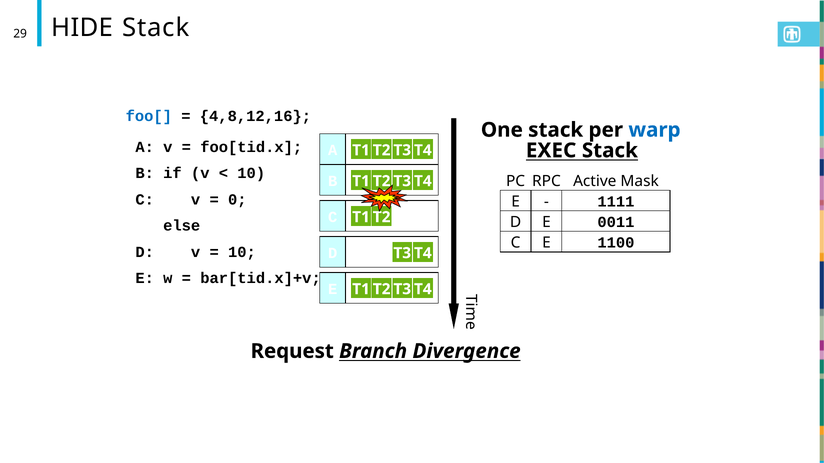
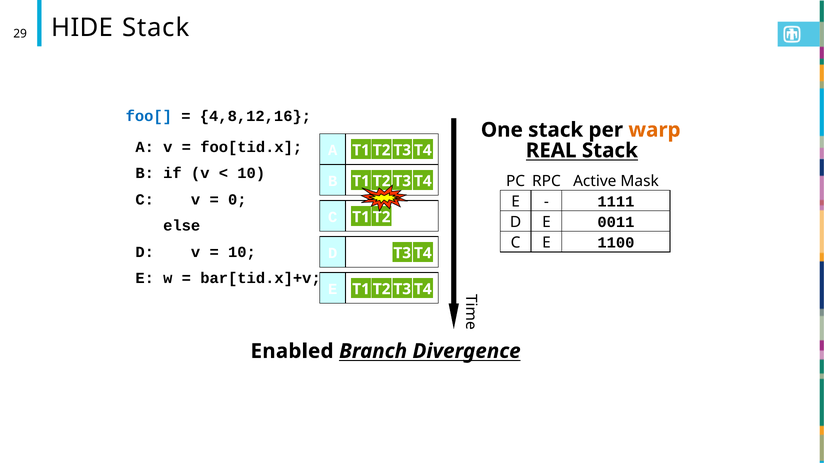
warp colour: blue -> orange (655, 130)
EXEC: EXEC -> REAL (551, 151)
Request: Request -> Enabled (292, 351)
